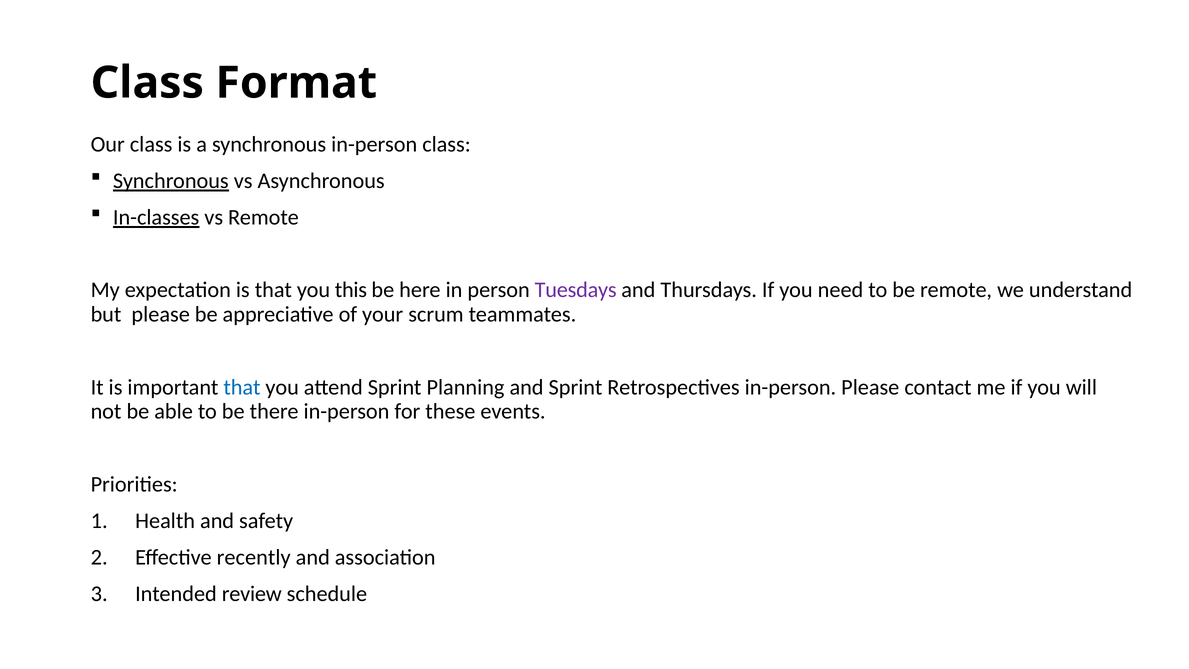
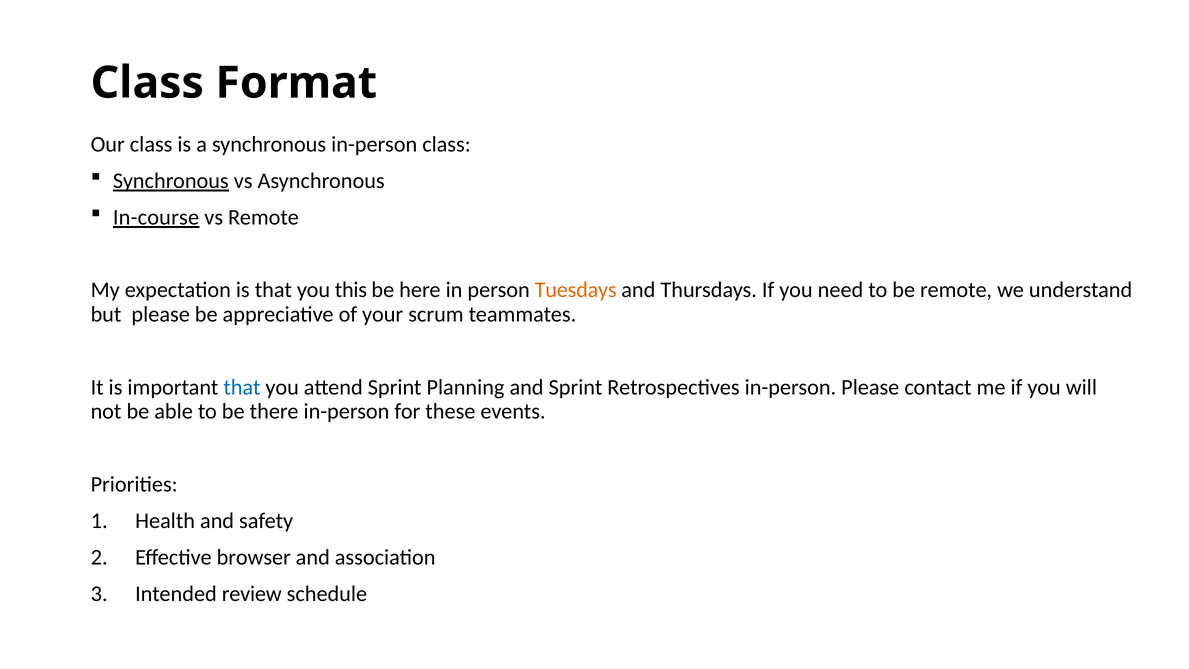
In-classes: In-classes -> In-course (156, 217)
Tuesdays colour: purple -> orange (576, 290)
recently: recently -> browser (254, 557)
